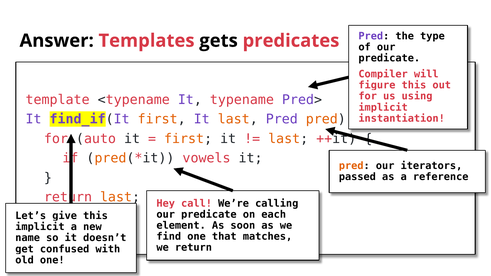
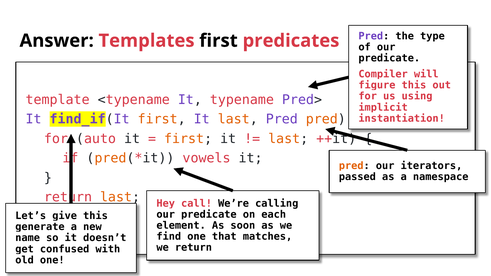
Templates gets: gets -> first (219, 41)
reference: reference -> namespace (441, 177)
implicit: implicit -> generate (40, 227)
